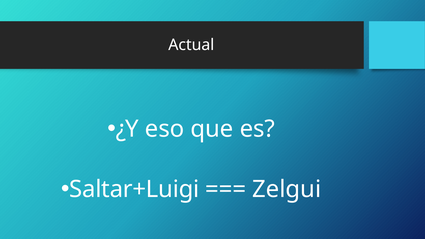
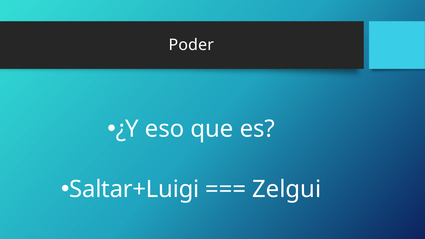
Actual: Actual -> Poder (191, 45)
